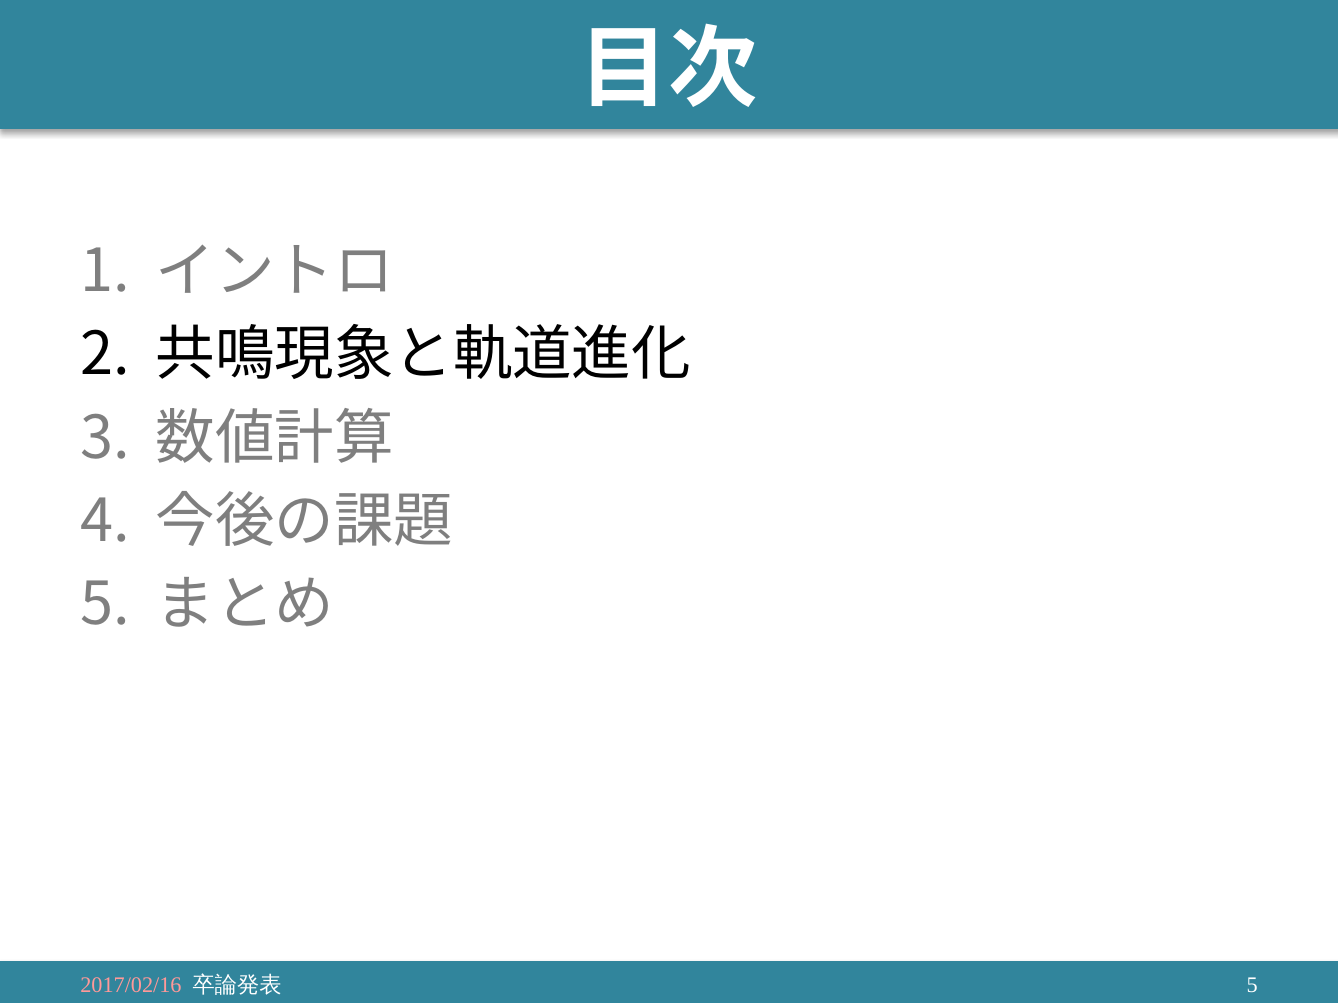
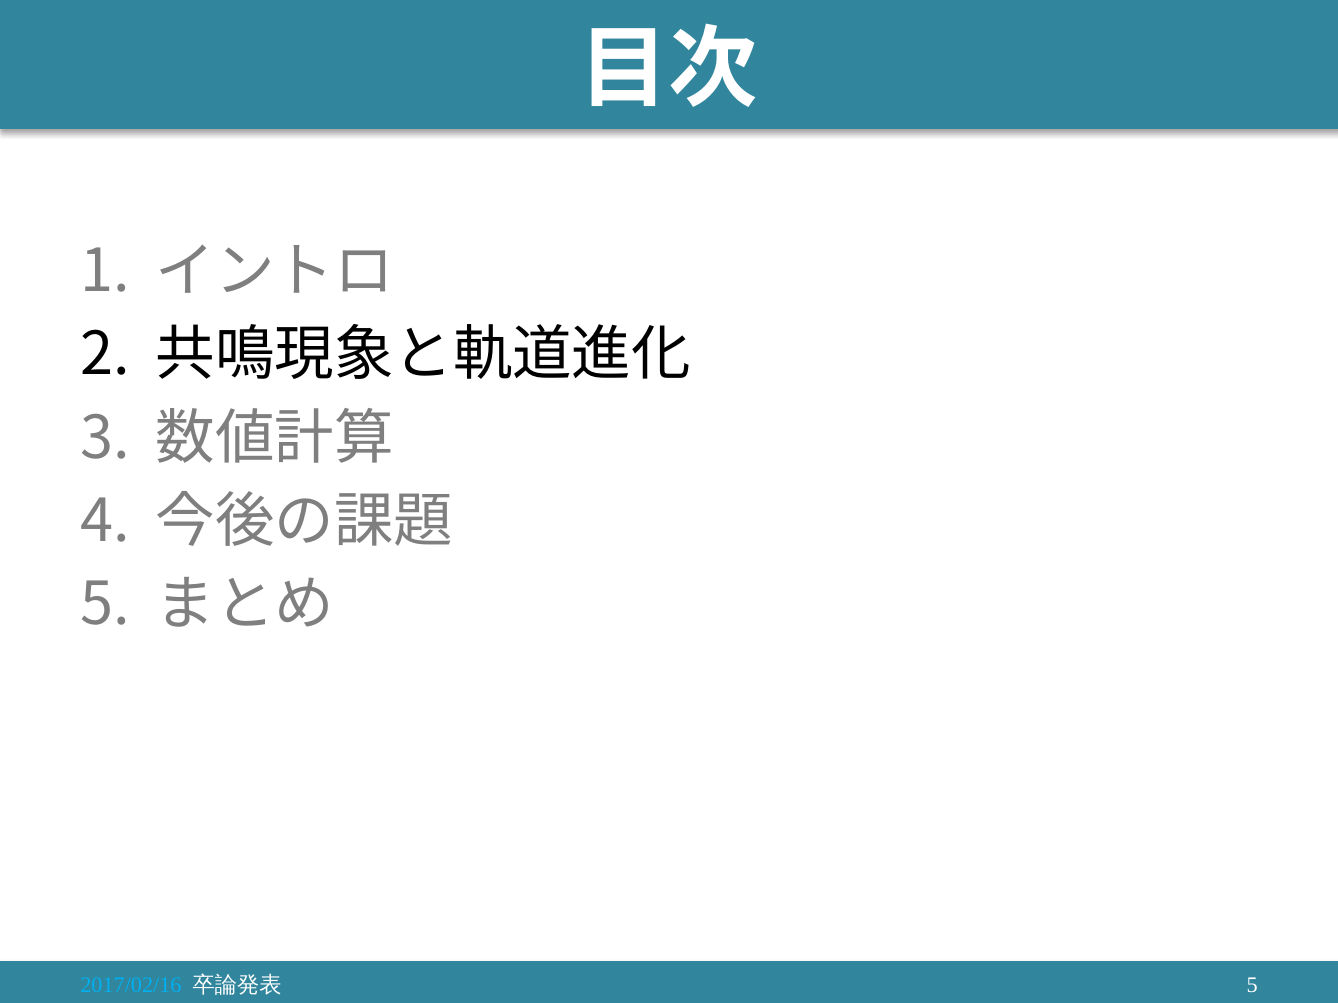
2017/02/16 colour: pink -> light blue (131, 985)
